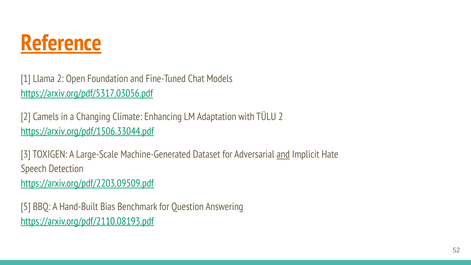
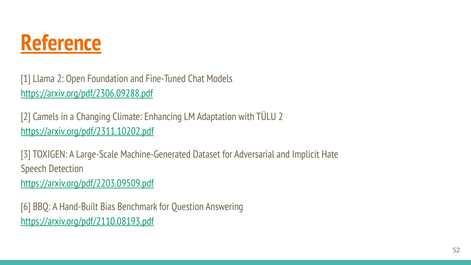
https://arxiv.org/pdf/5317.03056.pdf: https://arxiv.org/pdf/5317.03056.pdf -> https://arxiv.org/pdf/2306.09288.pdf (87, 93)
https://arxiv.org/pdf/1506.33044.pdf: https://arxiv.org/pdf/1506.33044.pdf -> https://arxiv.org/pdf/2311.10202.pdf (87, 131)
and underline: present -> none (283, 154)
5: 5 -> 6 (26, 207)
